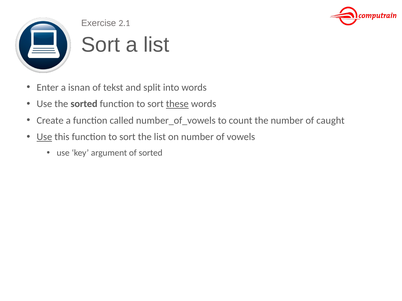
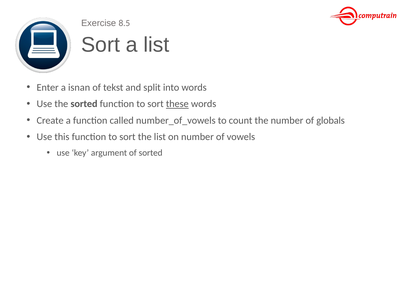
2.1: 2.1 -> 8.5 (124, 23)
caught: caught -> globals (331, 121)
Use underline: present -> none (44, 137)
